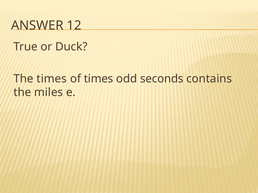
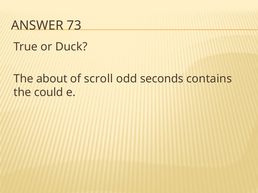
12: 12 -> 73 (74, 26)
The times: times -> about (52, 79)
of times: times -> scroll (98, 79)
miles: miles -> could (49, 93)
